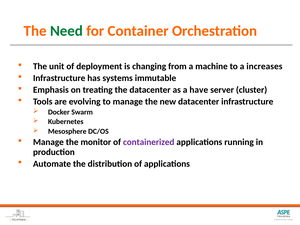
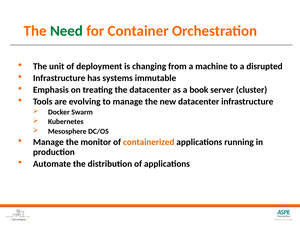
increases: increases -> disrupted (264, 66)
have: have -> book (199, 90)
containerized colour: purple -> orange (149, 142)
